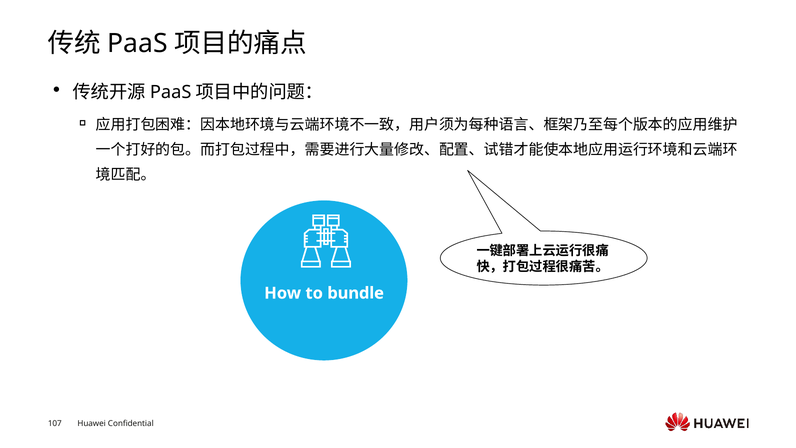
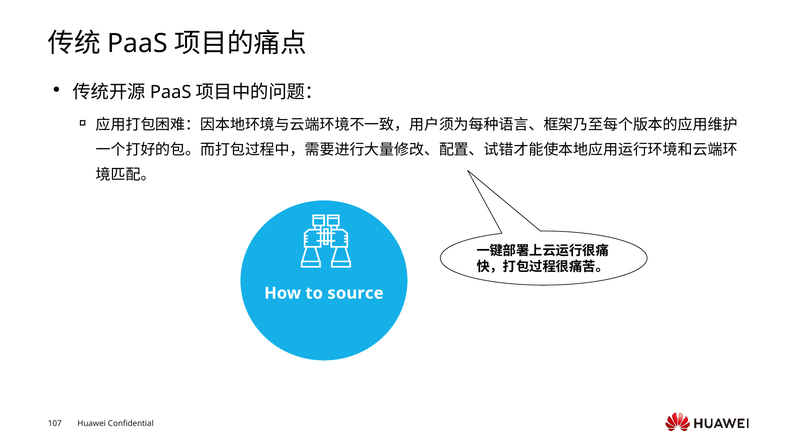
bundle: bundle -> source (355, 293)
